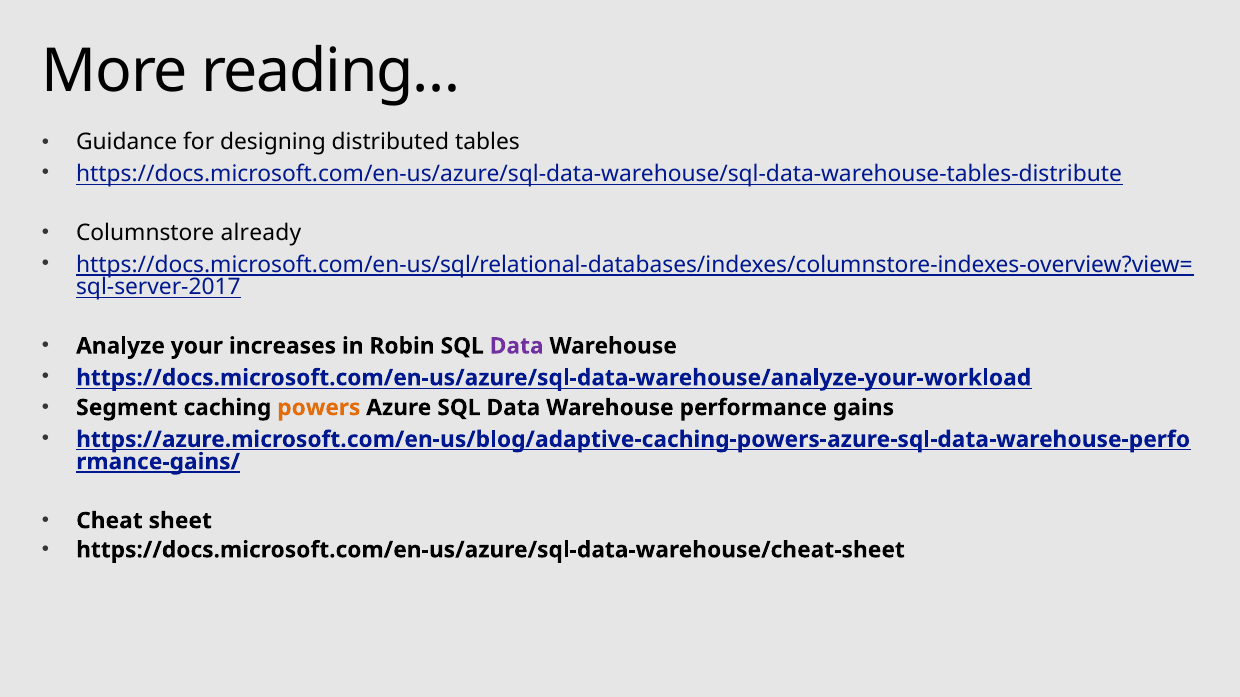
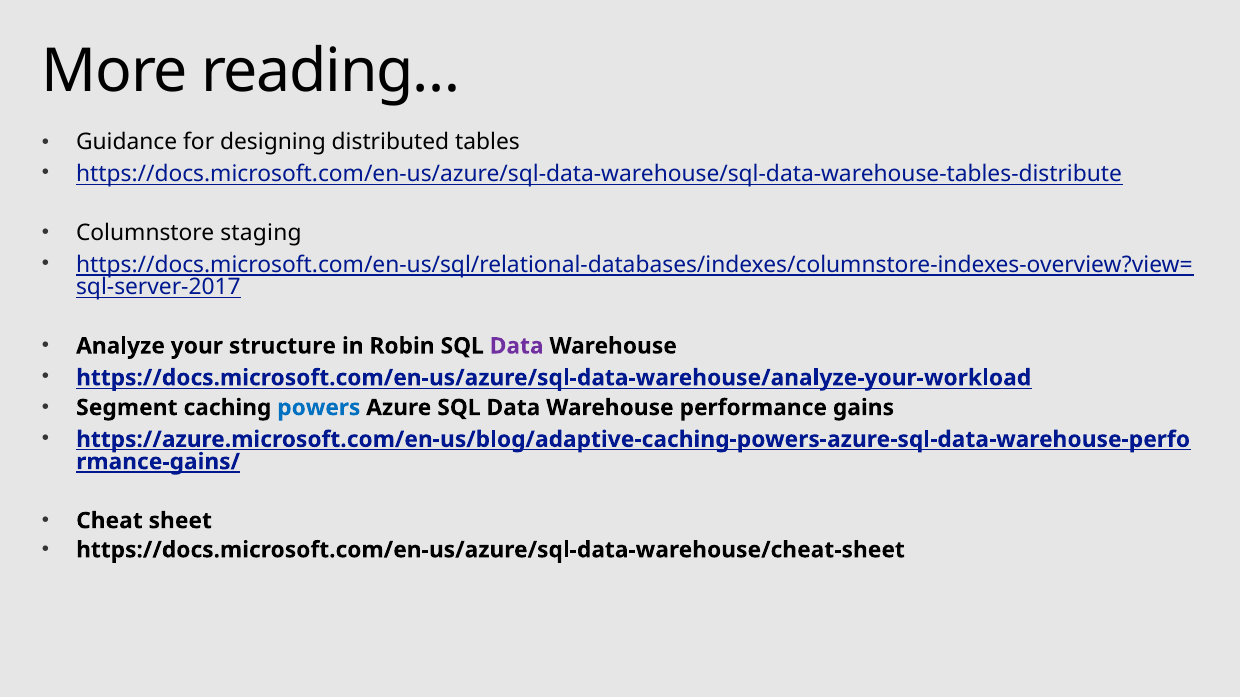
already: already -> staging (261, 233)
increases: increases -> structure (282, 346)
powers colour: orange -> blue (319, 408)
